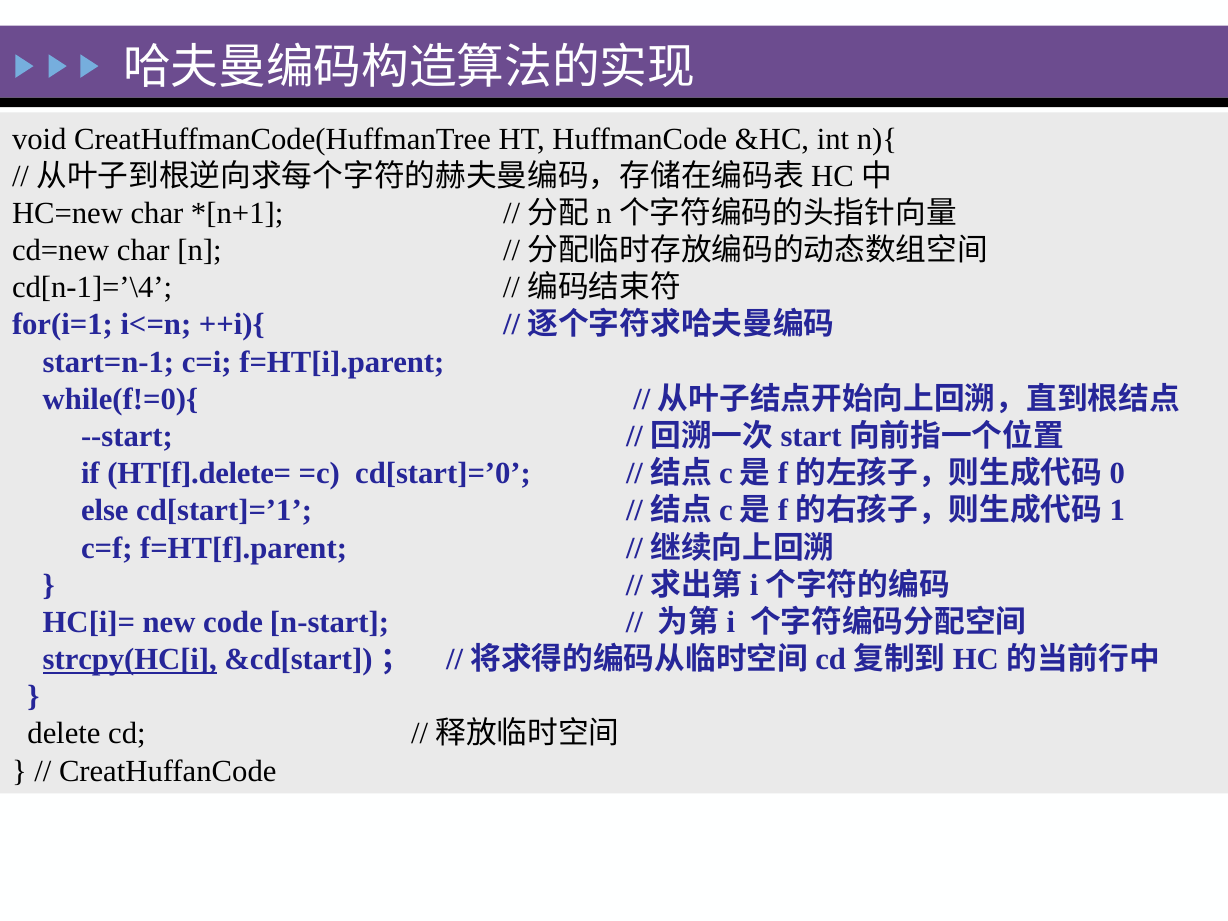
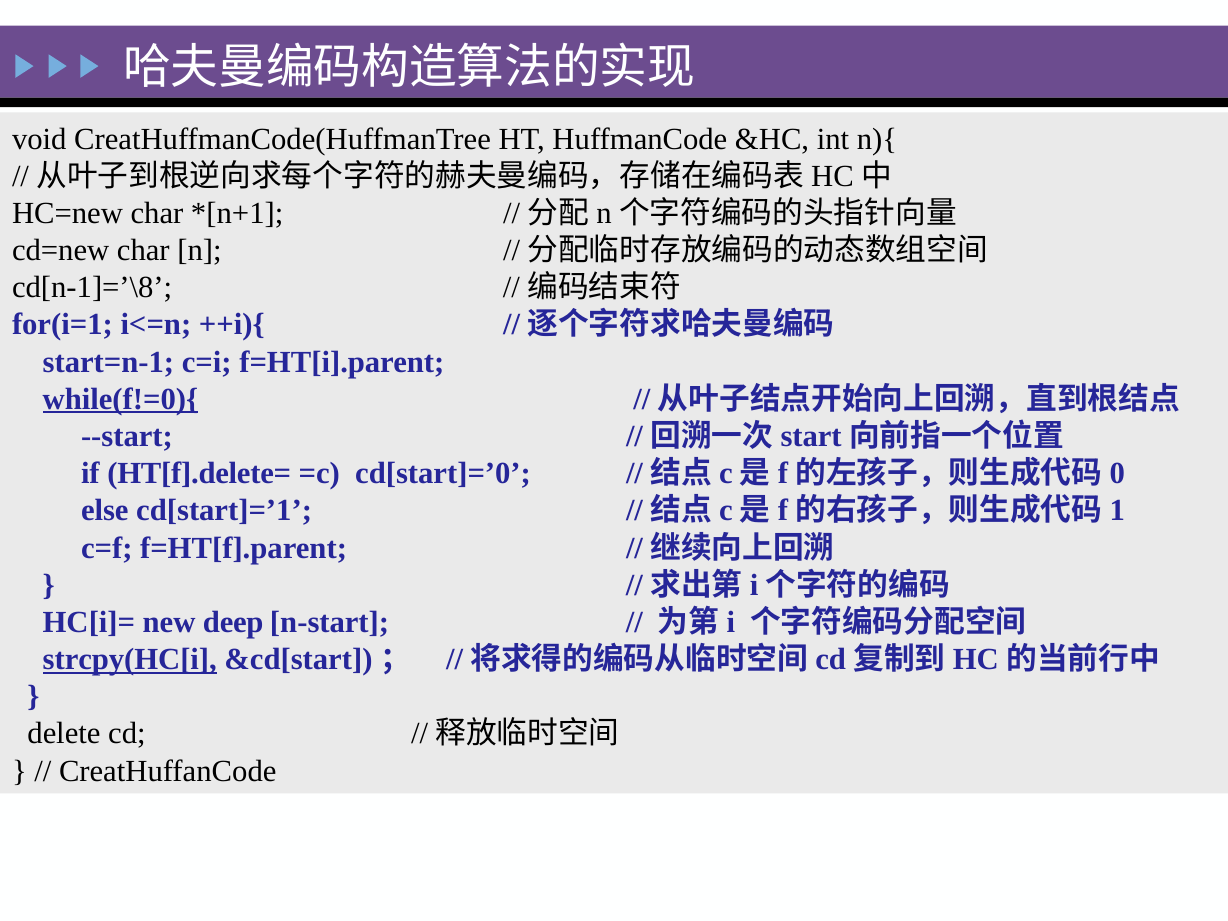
cd[n-1]=’\4: cd[n-1]=’\4 -> cd[n-1]=’\8 (92, 288)
while(f!=0){ underline: none -> present (120, 399)
code: code -> deep (233, 622)
